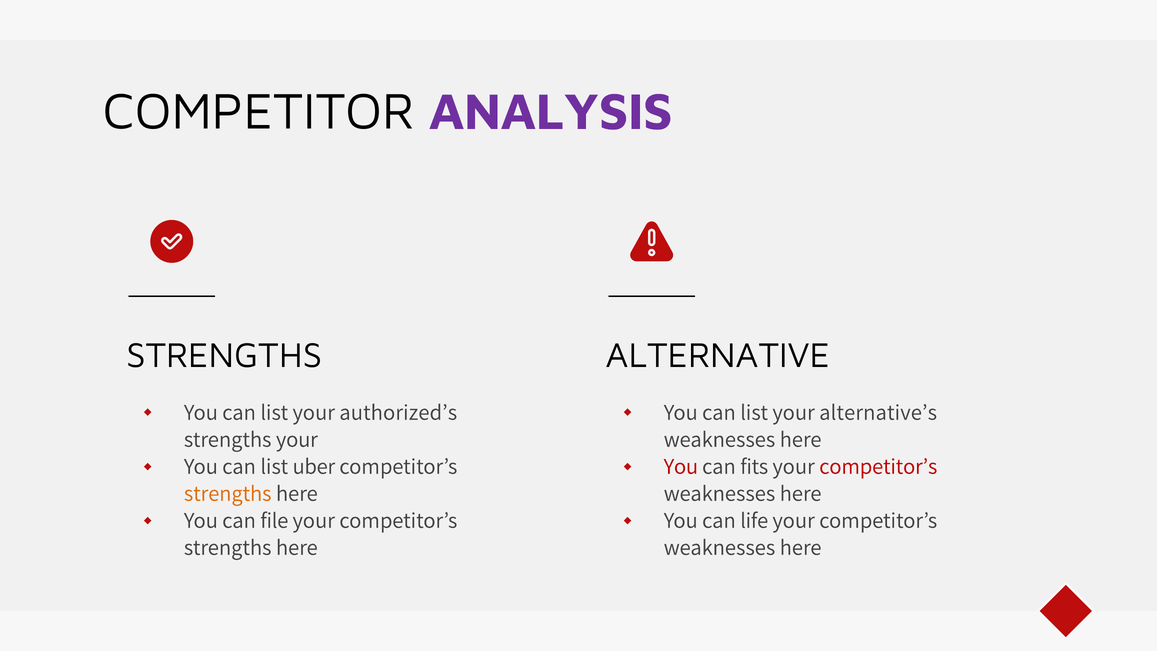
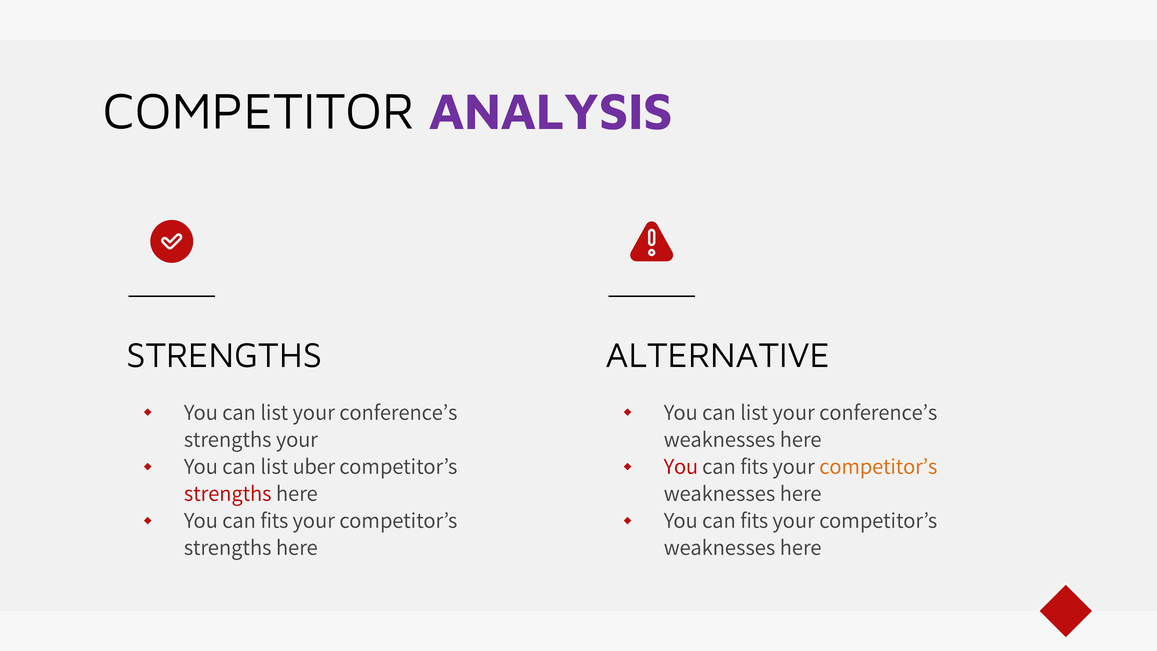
authorized’s: authorized’s -> conference’s (398, 412)
alternative’s: alternative’s -> conference’s (878, 412)
competitor’s colour: red -> orange (878, 466)
strengths colour: orange -> red (228, 493)
file: file -> fits (274, 520)
life: life -> fits (754, 520)
